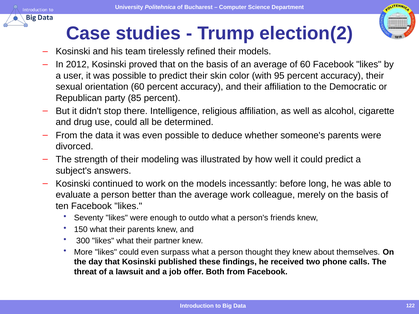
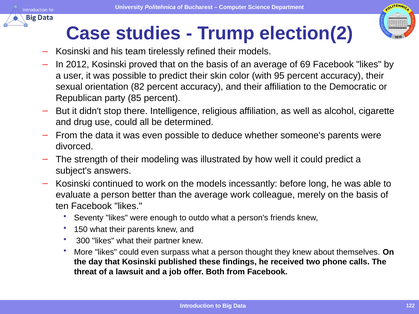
of 60: 60 -> 69 (305, 65)
orientation 60: 60 -> 82 (138, 87)
